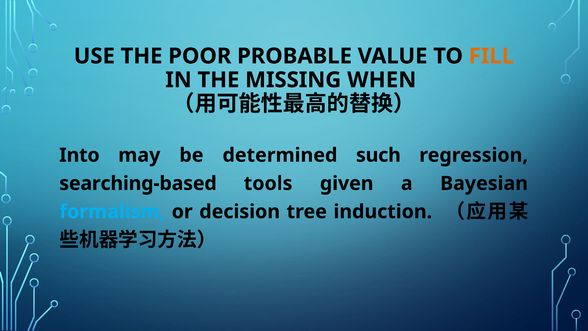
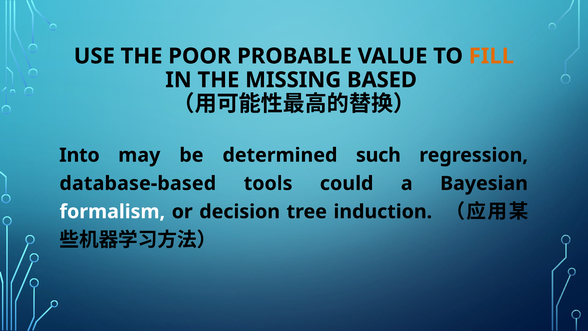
WHEN: WHEN -> BASED (382, 80)
searching-based: searching-based -> database-based (138, 183)
given: given -> could (347, 183)
formalism colour: light blue -> white (112, 212)
